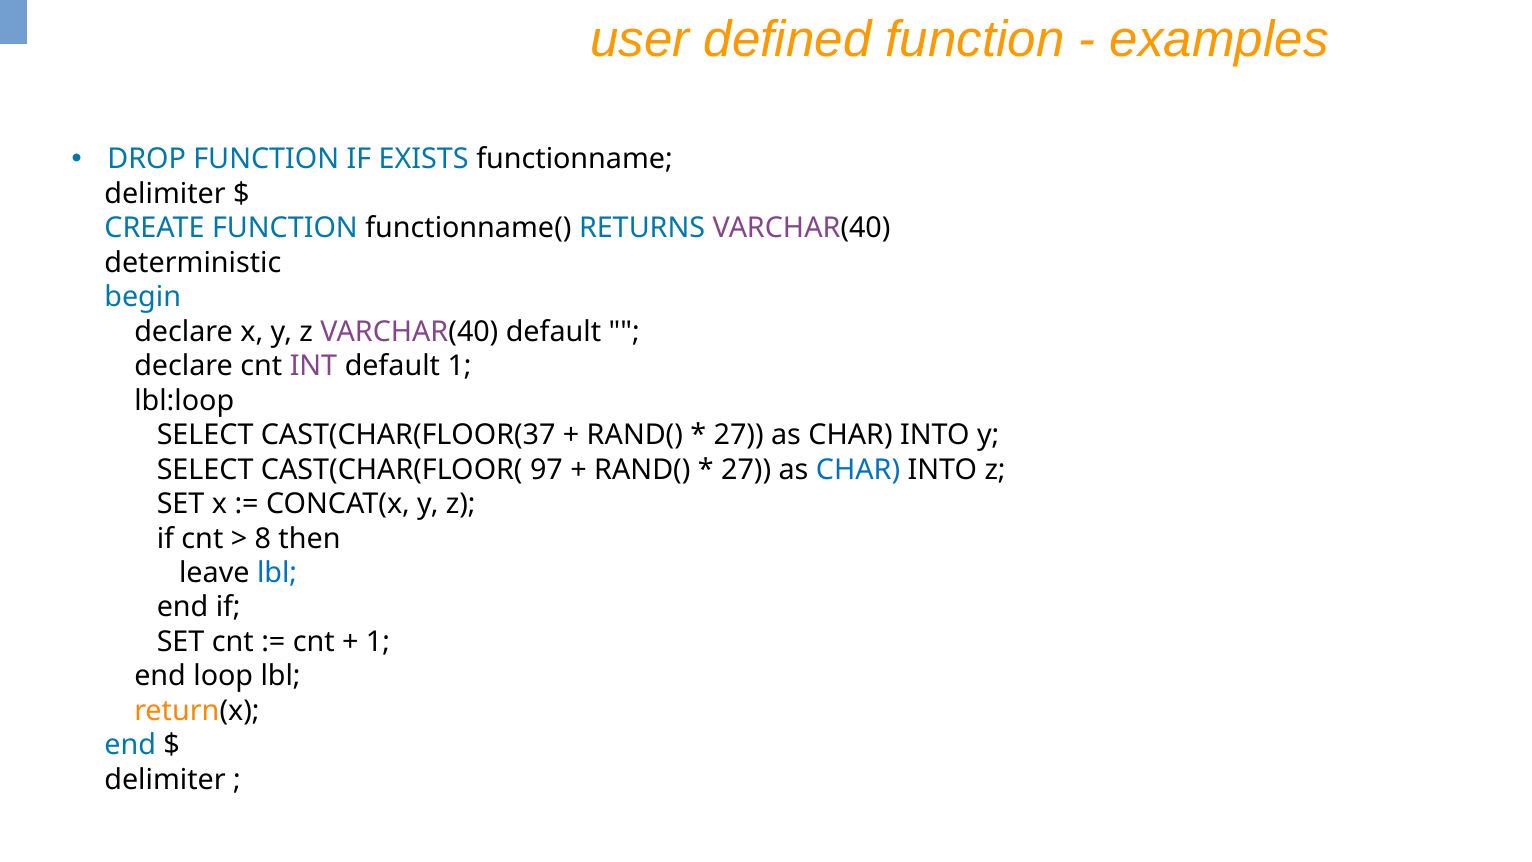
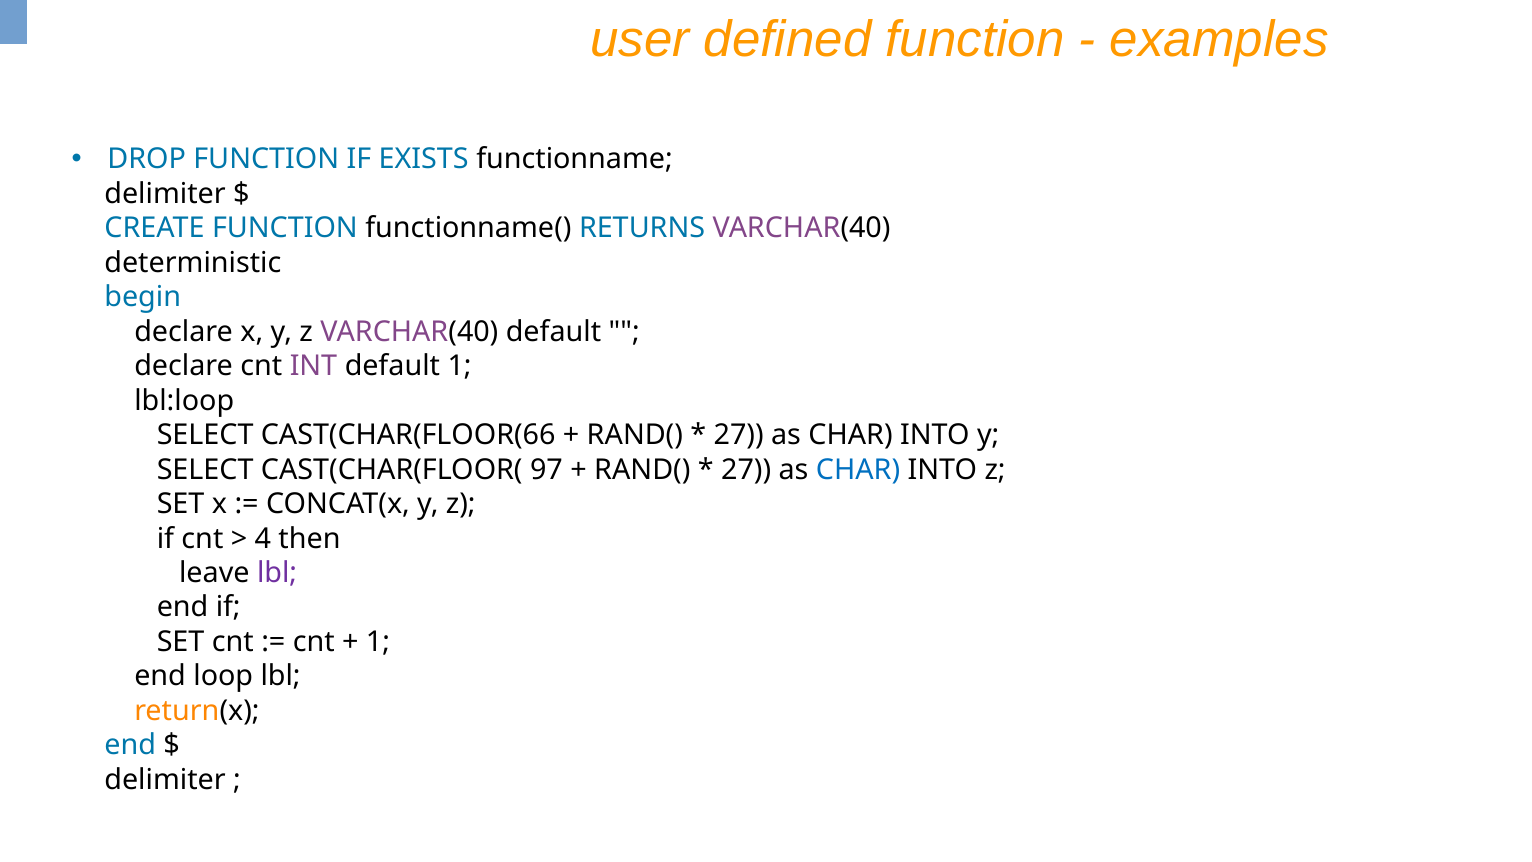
CAST(CHAR(FLOOR(37: CAST(CHAR(FLOOR(37 -> CAST(CHAR(FLOOR(66 (408, 435)
8: 8 -> 4 (263, 538)
lbl colour: blue -> purple (277, 573)
